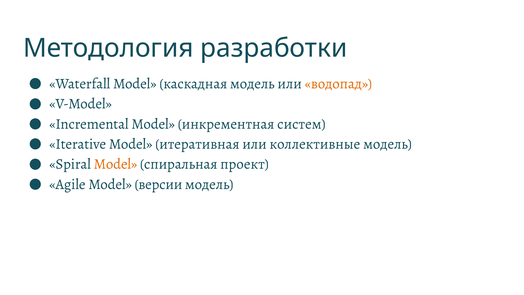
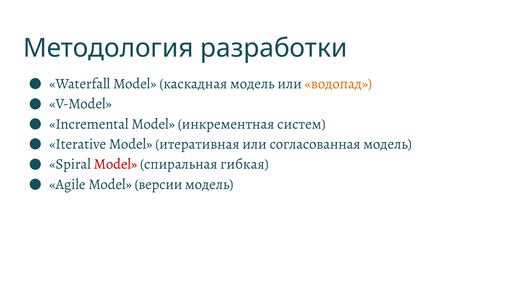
коллективные: коллективные -> согласованная (315, 144)
Model colour: orange -> red (115, 164)
проект: проект -> гибкая (245, 164)
